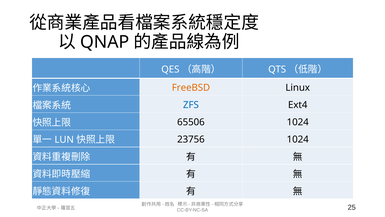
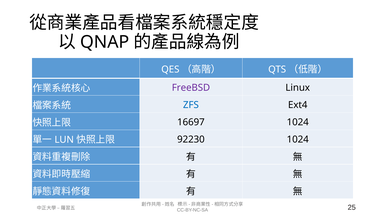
FreeBSD colour: orange -> purple (191, 88)
65506: 65506 -> 16697 (191, 122)
23756: 23756 -> 92230 (191, 139)
